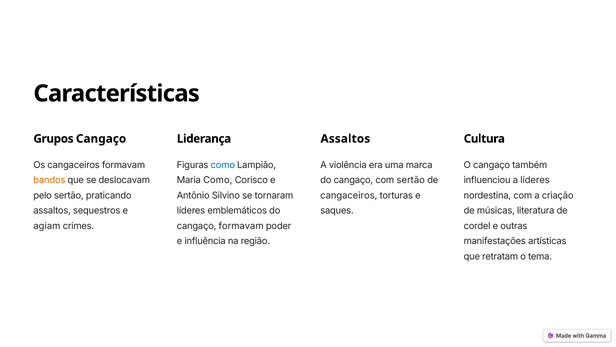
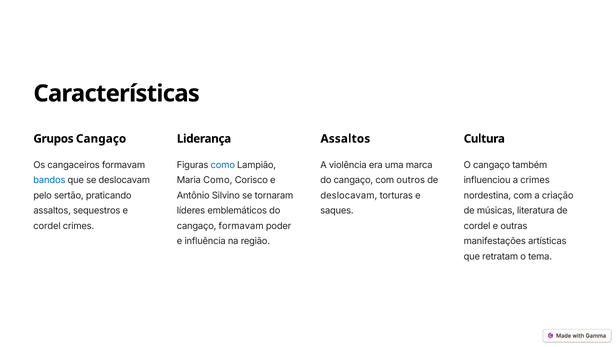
bandos colour: orange -> blue (49, 180)
com sertão: sertão -> outros (411, 180)
a líderes: líderes -> crimes (535, 180)
cangaceiros: cangaceiros -> deslocavam (349, 195)
agiam: agiam -> cordel (47, 226)
